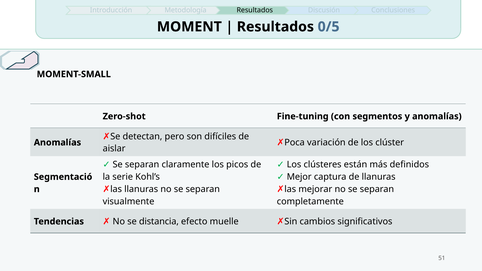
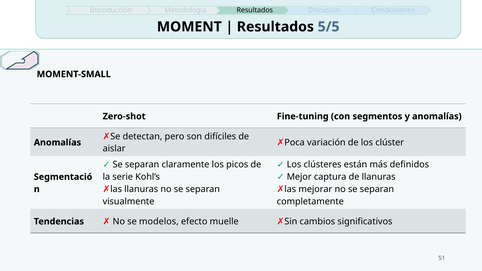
0/5: 0/5 -> 5/5 (329, 27)
distancia: distancia -> modelos (159, 222)
